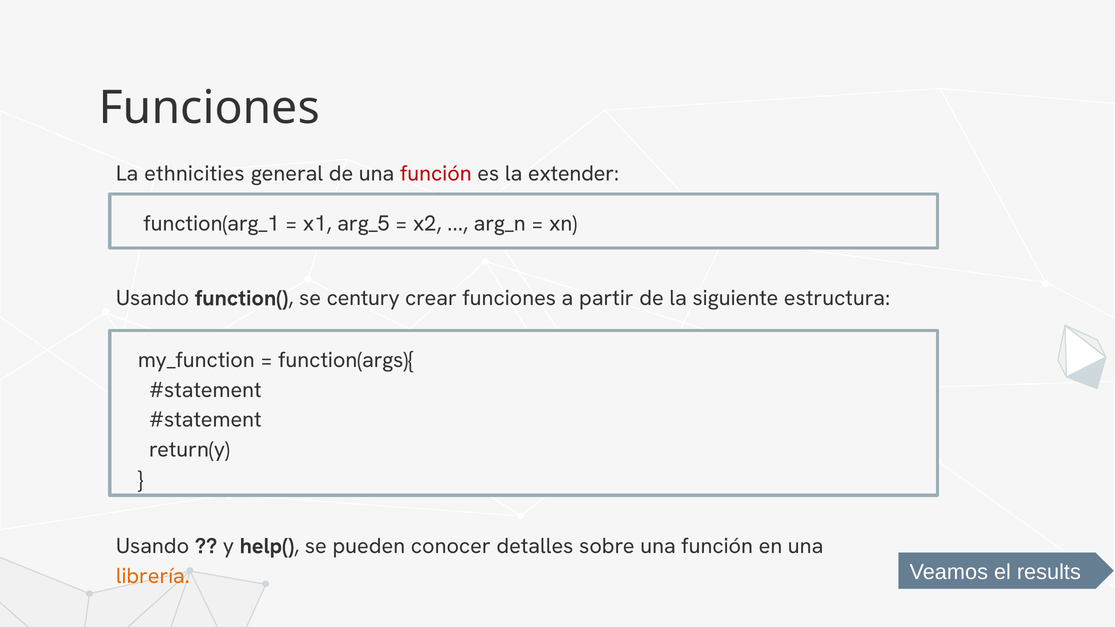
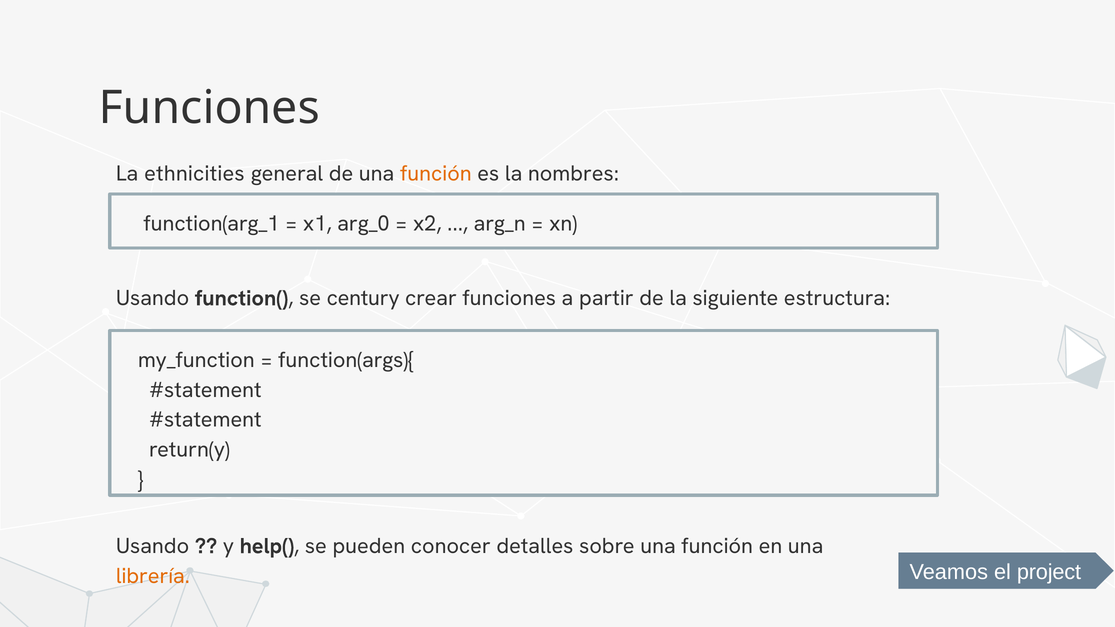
función colour: red -> orange (436, 174)
extender: extender -> nombres (573, 174)
arg_5: arg_5 -> arg_0 (363, 224)
results: results -> project (1049, 572)
